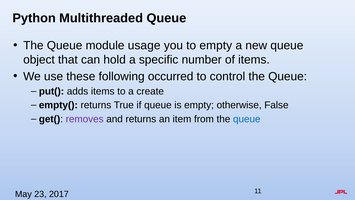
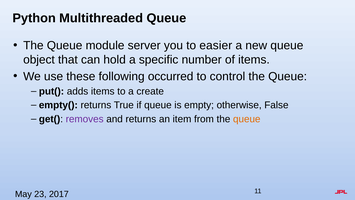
usage: usage -> server (144, 46)
to empty: empty -> easier (216, 46)
queue colour: blue -> orange (247, 119)
